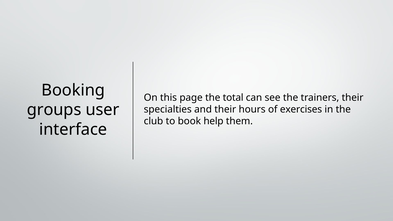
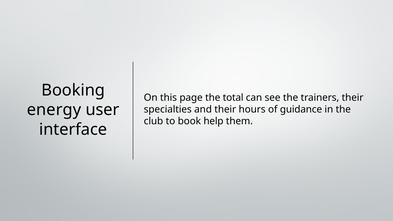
groups: groups -> energy (54, 110)
exercises: exercises -> guidance (301, 109)
